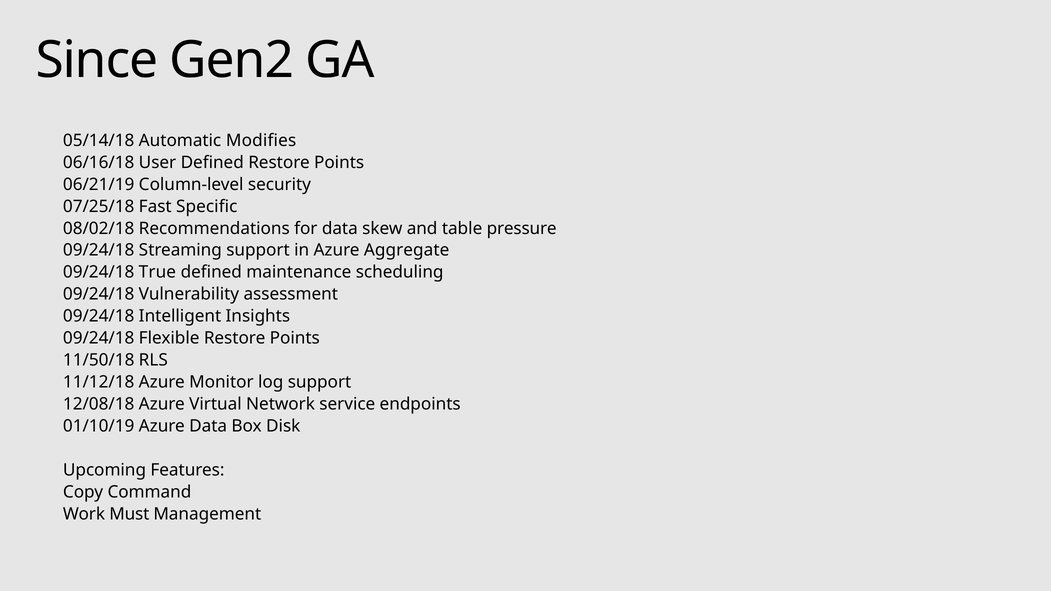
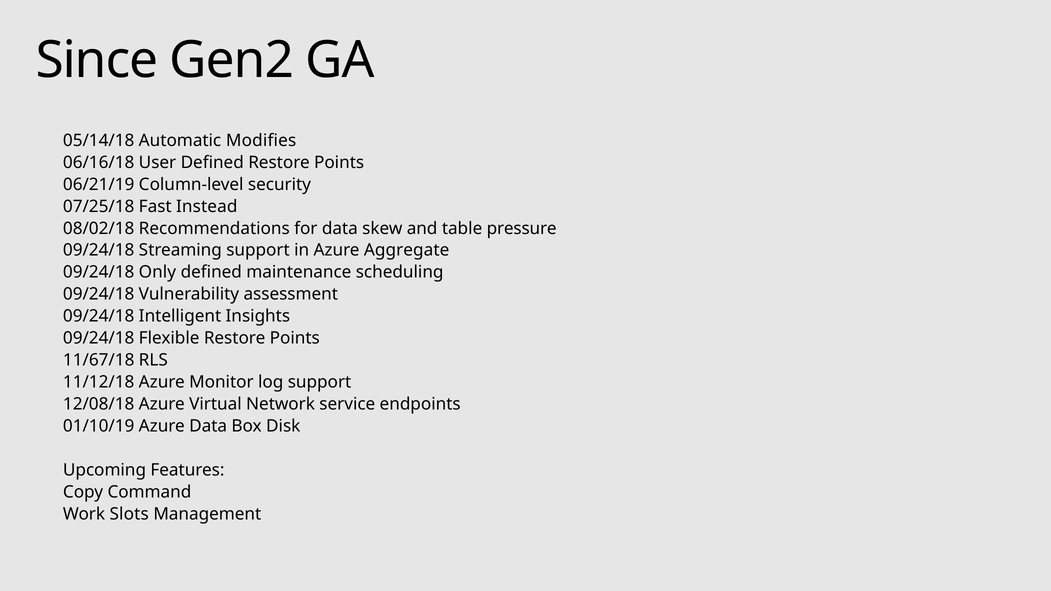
Specific: Specific -> Instead (207, 206)
True: True -> Only (157, 272)
11/50/18: 11/50/18 -> 11/67/18 (99, 360)
Must: Must -> Slots (129, 514)
